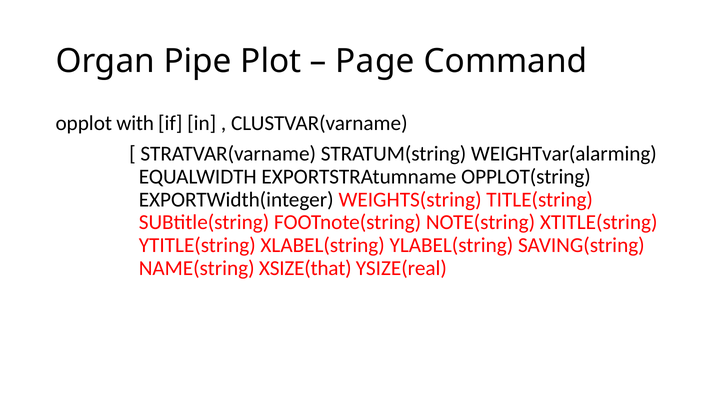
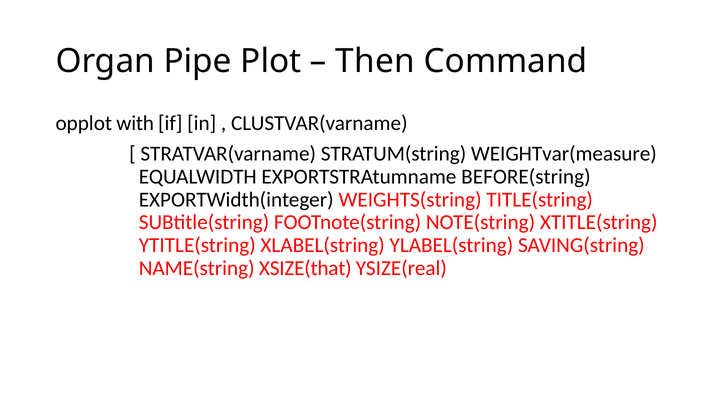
Page: Page -> Then (375, 61)
WEIGHTvar(alarming: WEIGHTvar(alarming -> WEIGHTvar(measure (564, 154)
OPPLOT(string: OPPLOT(string -> BEFORE(string (526, 176)
